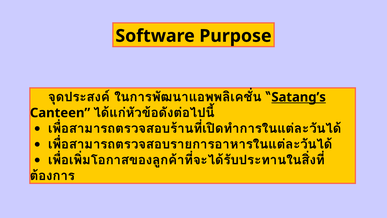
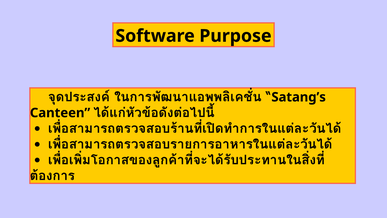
Satang’s underline: present -> none (299, 97)
